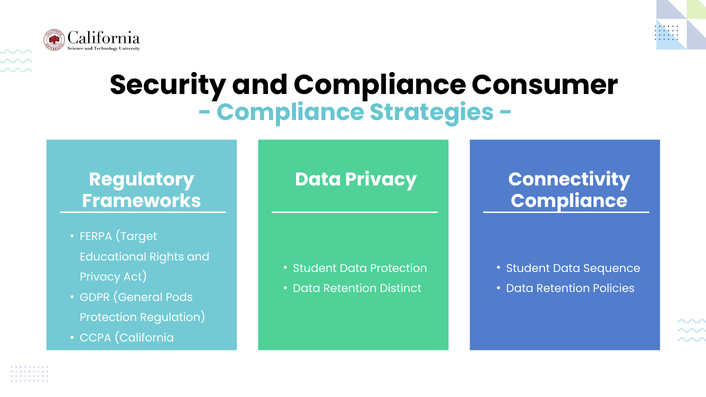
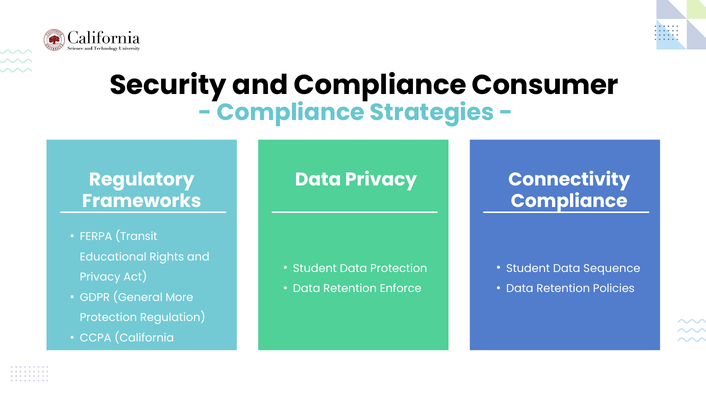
Target: Target -> Transit (136, 237)
Distinct: Distinct -> Enforce (401, 289)
Pods: Pods -> More (179, 297)
